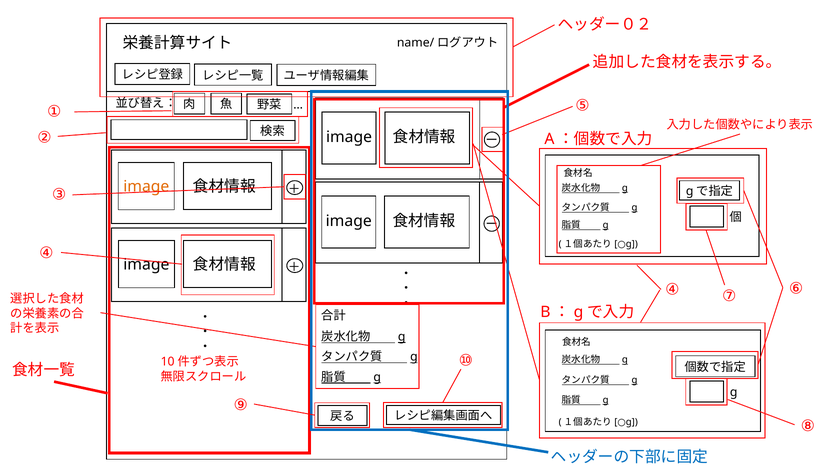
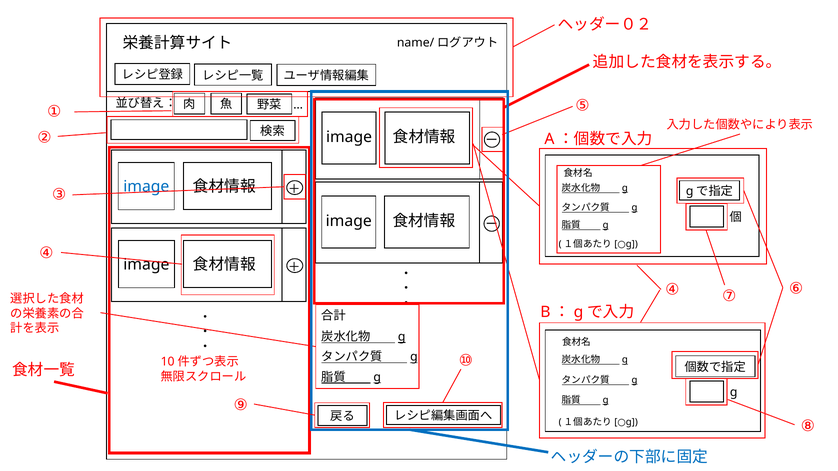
image colour: orange -> blue (146, 187)
